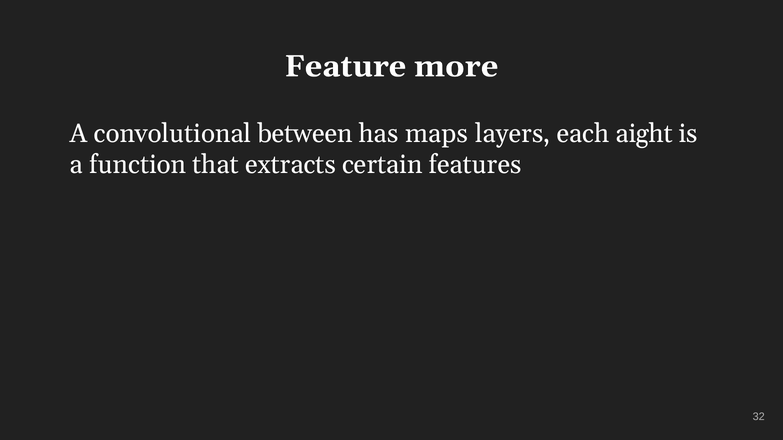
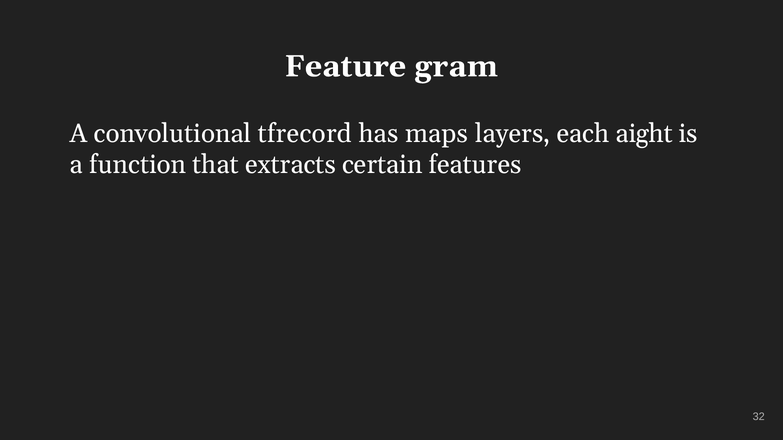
more: more -> gram (456, 66)
between: between -> tfrecord (305, 134)
